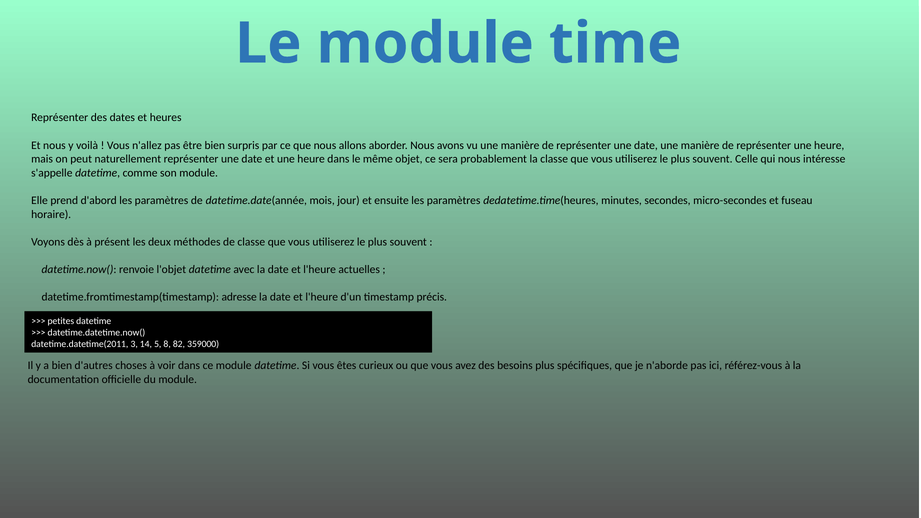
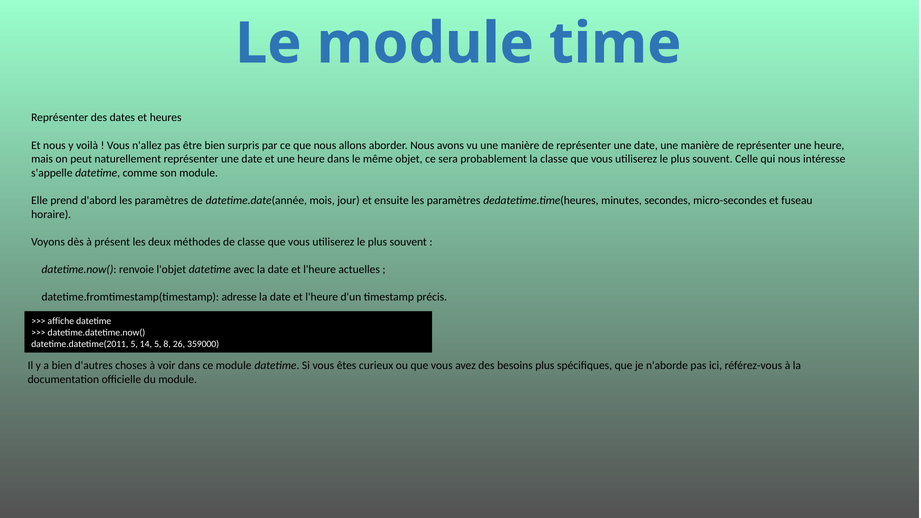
petites: petites -> affiche (61, 321)
datetime.datetime(2011 3: 3 -> 5 (134, 344)
82: 82 -> 26 (179, 344)
